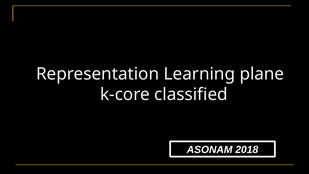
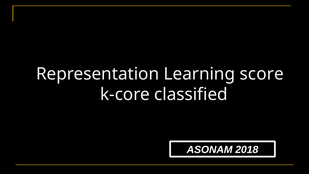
plane: plane -> score (262, 74)
